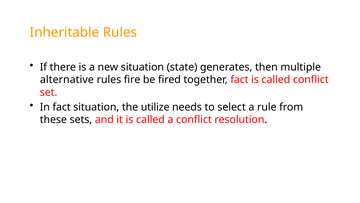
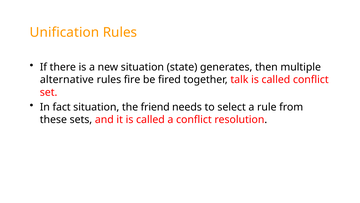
Inheritable: Inheritable -> Unification (64, 32)
together fact: fact -> talk (239, 79)
utilize: utilize -> friend (155, 107)
